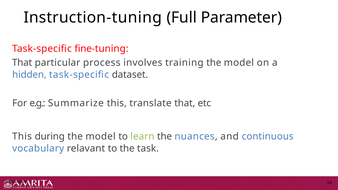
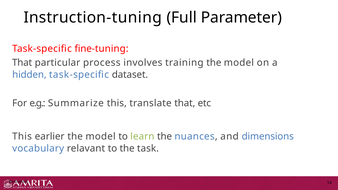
during: during -> earlier (50, 137)
continuous: continuous -> dimensions (268, 137)
